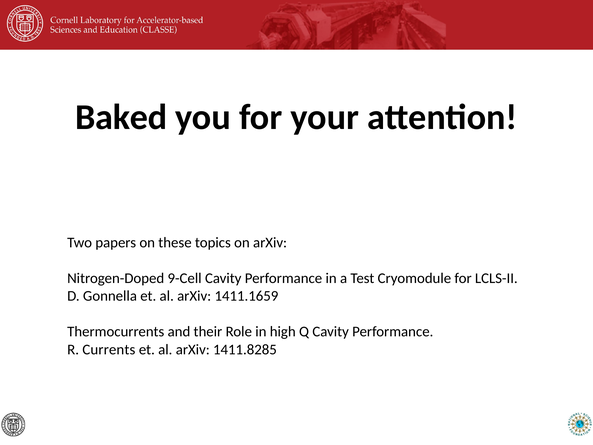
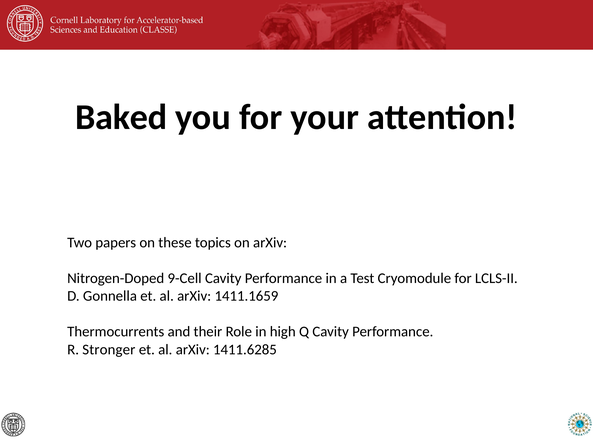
Currents: Currents -> Stronger (109, 349)
1411.8285: 1411.8285 -> 1411.6285 (245, 349)
